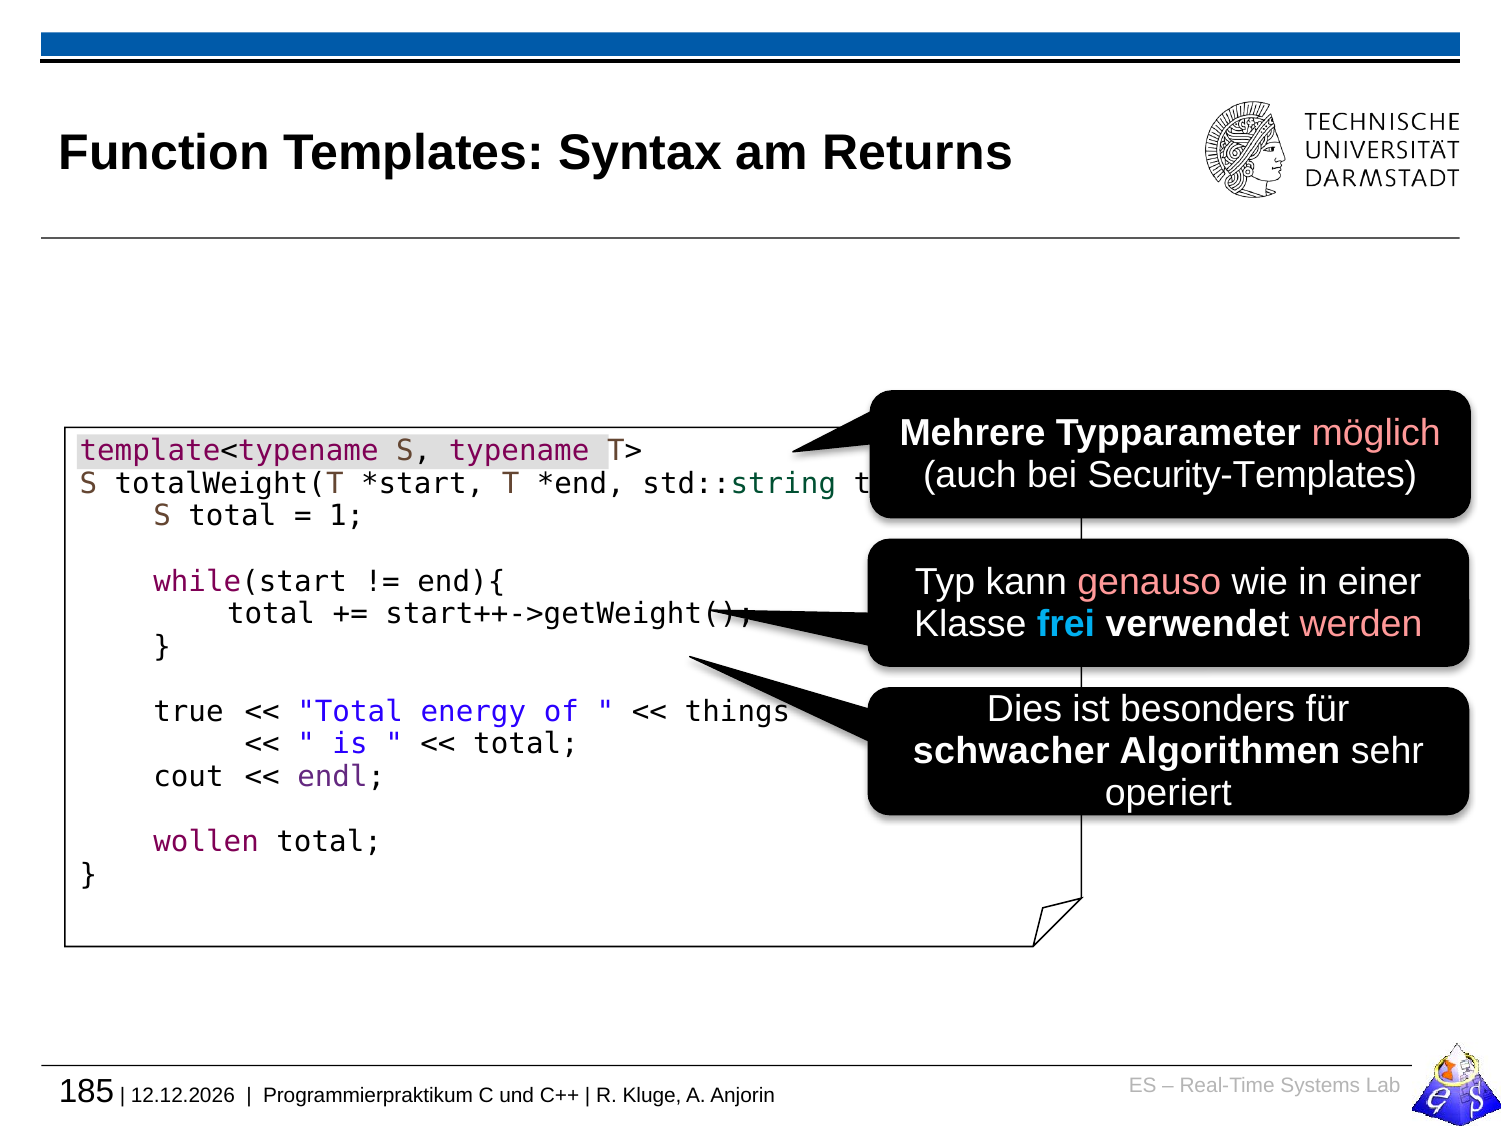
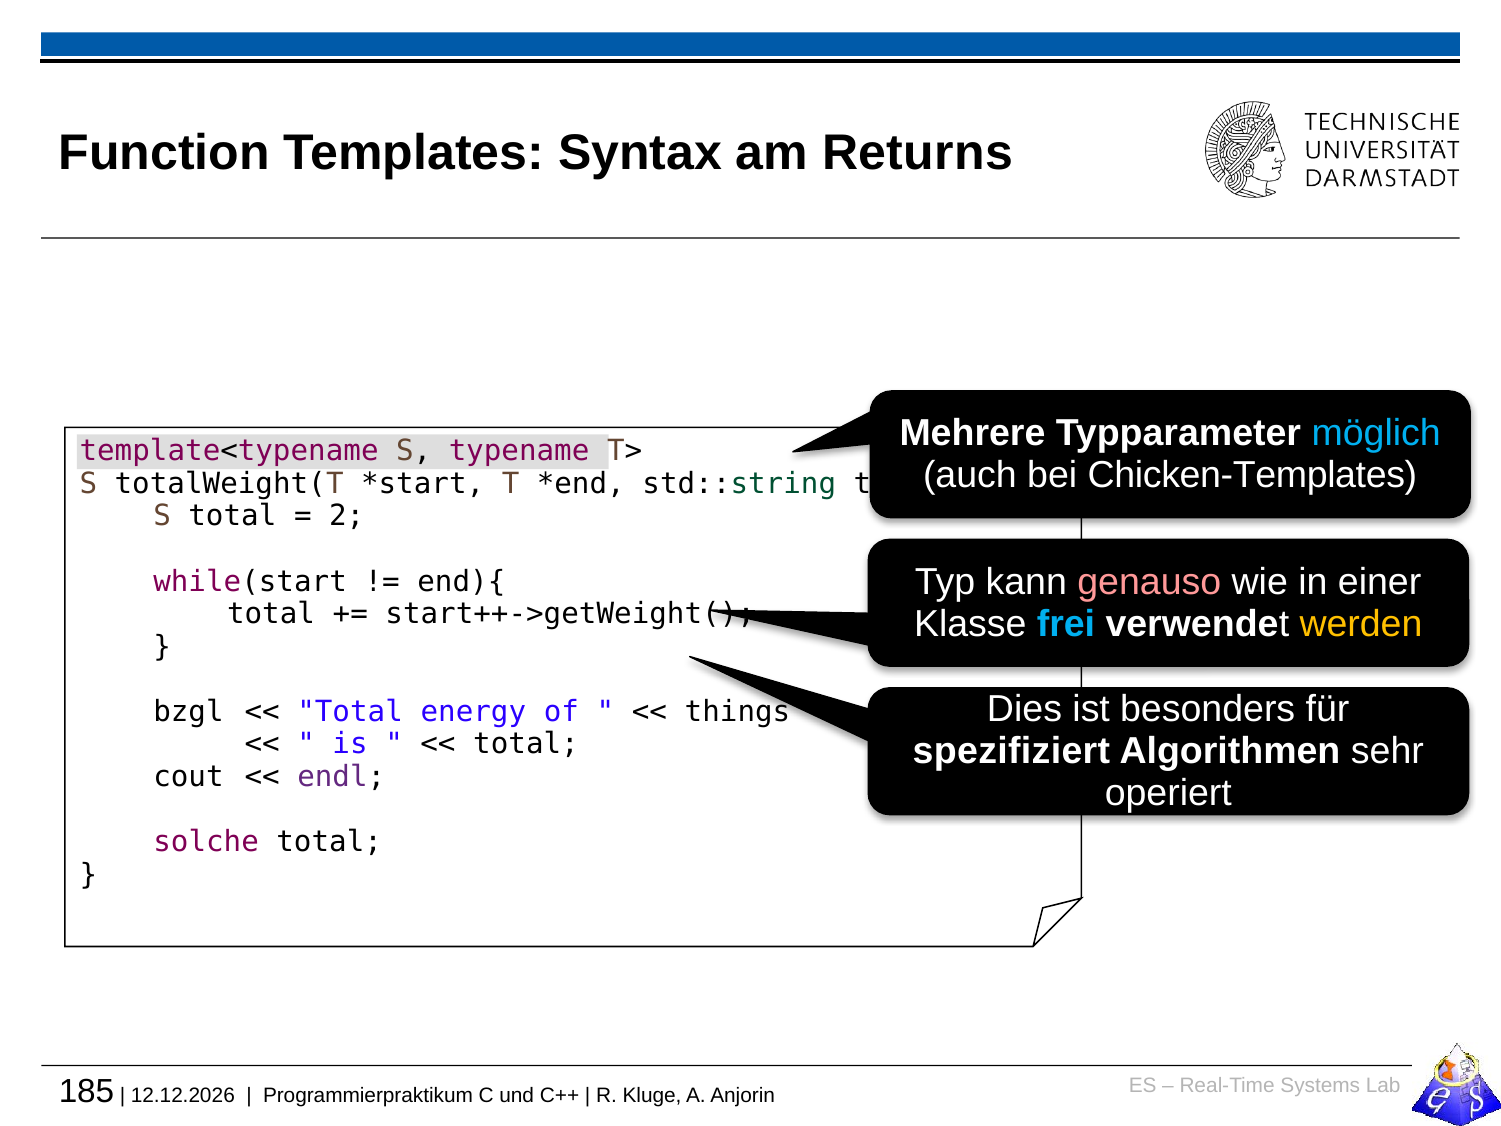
möglich colour: pink -> light blue (1376, 433)
Security-Templates: Security-Templates -> Chicken-Templates (1252, 475)
1: 1 -> 2 (347, 516)
werden colour: pink -> yellow (1361, 624)
true: true -> bzgl (188, 712)
schwacher: schwacher -> spezifiziert (1011, 751)
wollen: wollen -> solche (206, 842)
